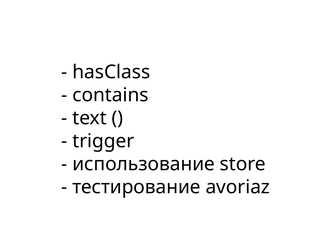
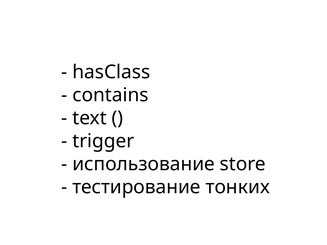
avoriaz: avoriaz -> тонких (238, 187)
